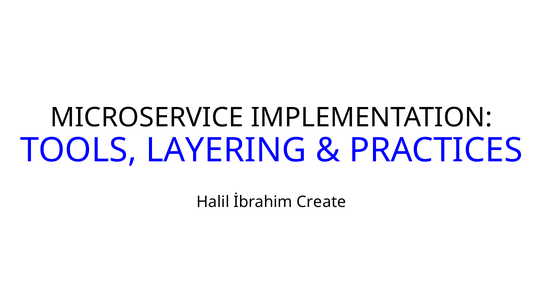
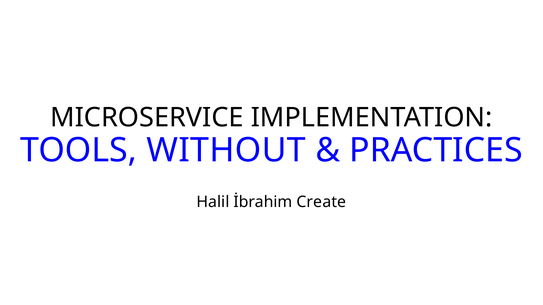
LAYERING: LAYERING -> WITHOUT (226, 151)
